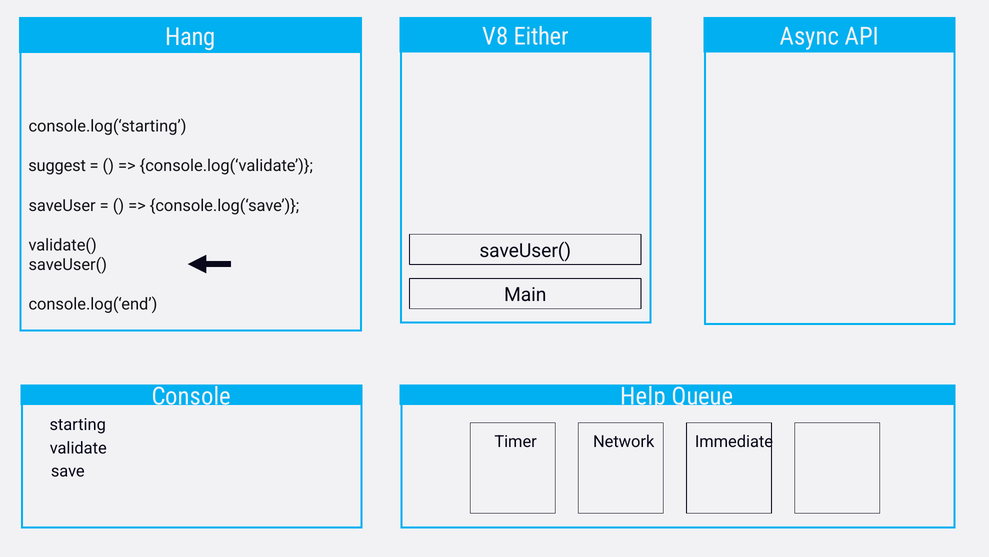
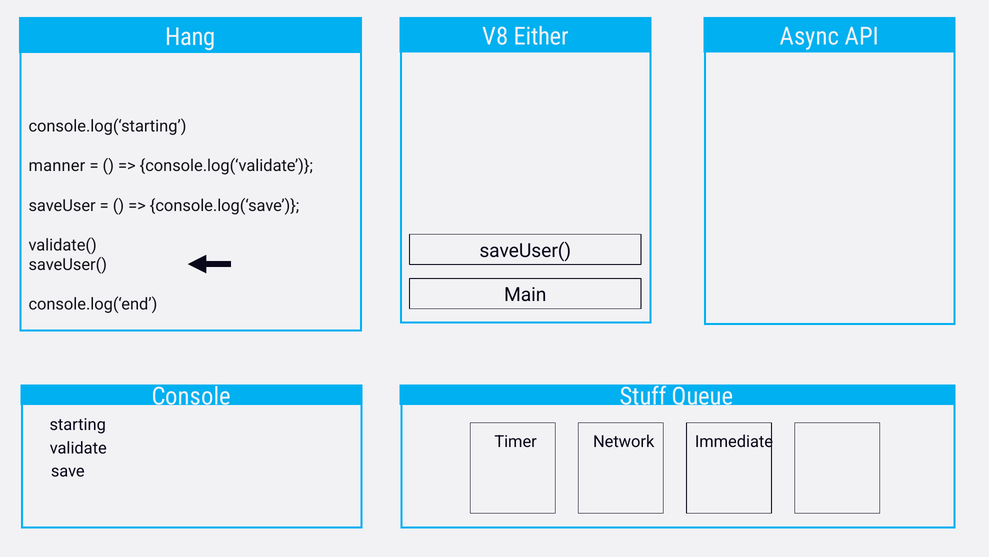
suggest: suggest -> manner (57, 166)
Help: Help -> Stuff (643, 396)
